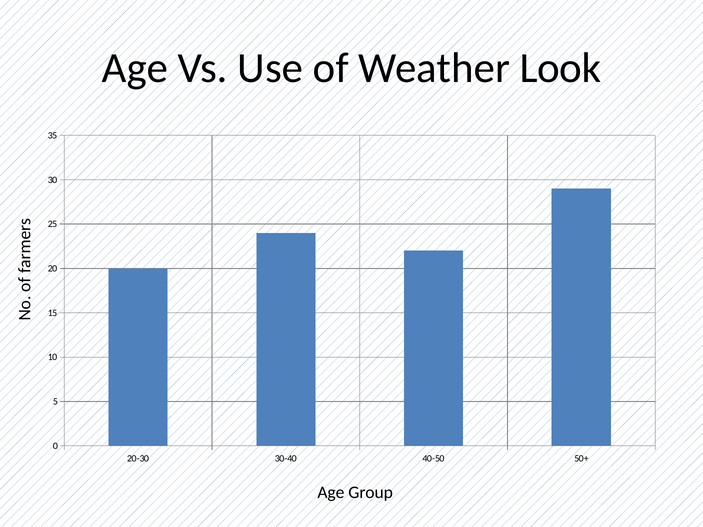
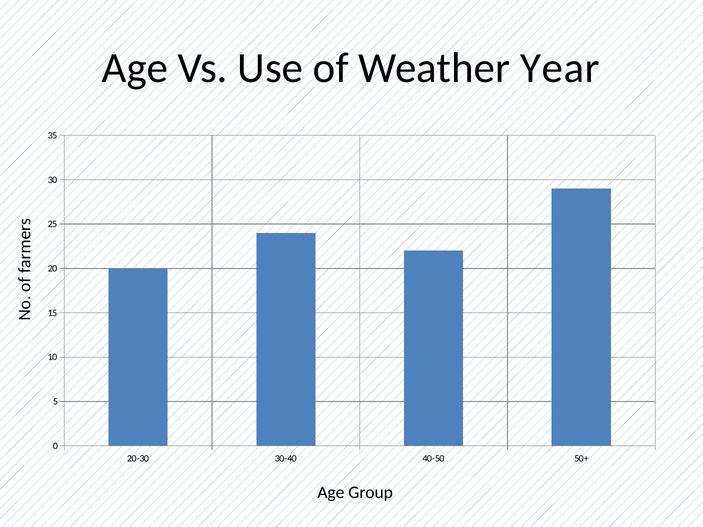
Look: Look -> Year (560, 68)
